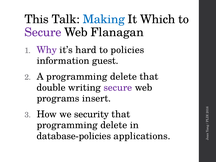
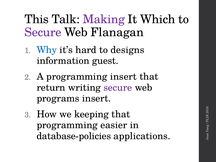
Making colour: blue -> purple (104, 19)
Why colour: purple -> blue (47, 50)
policies: policies -> designs (127, 50)
A programming delete: delete -> insert (123, 77)
double: double -> return (51, 88)
security: security -> keeping (92, 114)
delete: delete -> easier (114, 125)
